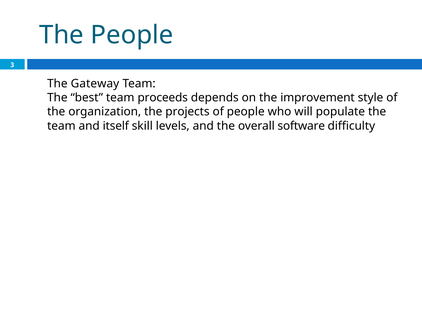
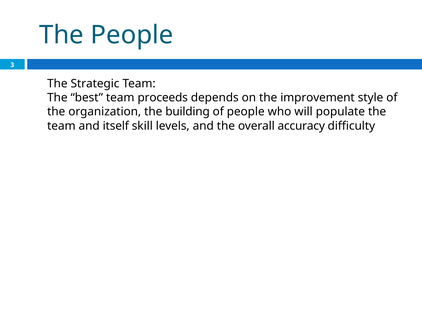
Gateway: Gateway -> Strategic (95, 84)
projects: projects -> building (188, 112)
software: software -> accuracy (301, 126)
